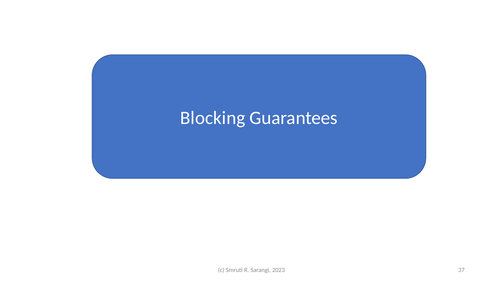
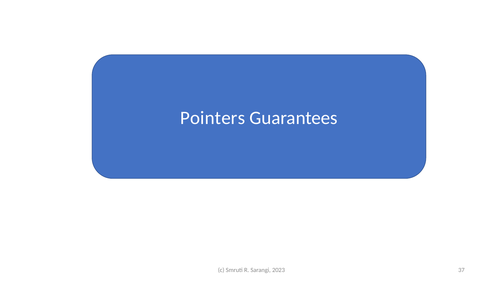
Blocking: Blocking -> Pointers (213, 118)
